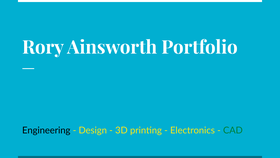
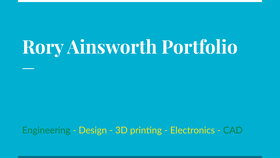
Engineering colour: black -> green (46, 130)
